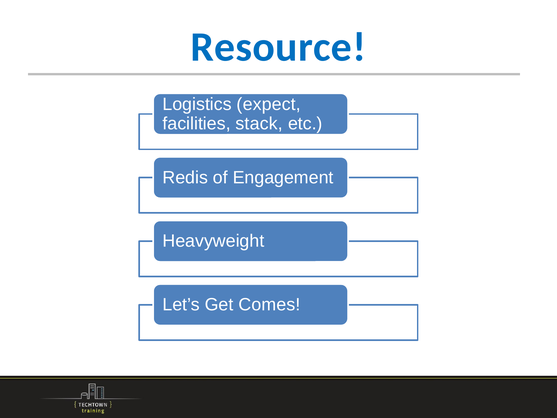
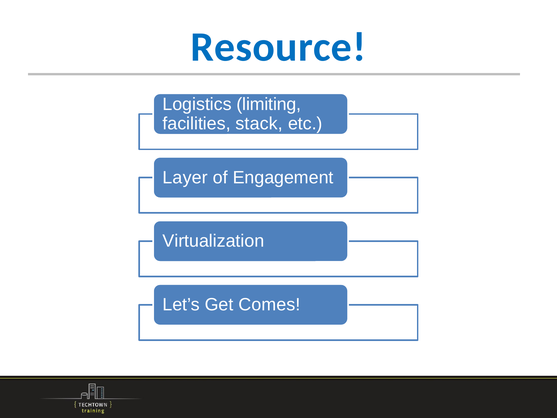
expect: expect -> limiting (269, 104)
Redis: Redis -> Layer (185, 177)
Heavyweight: Heavyweight -> Virtualization (213, 241)
